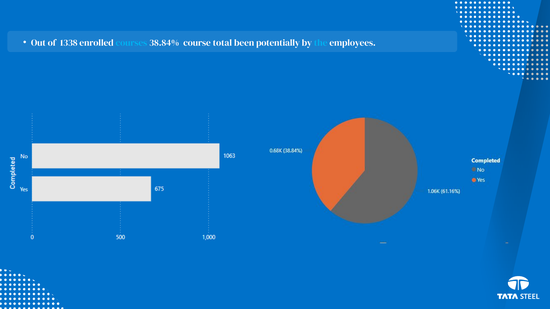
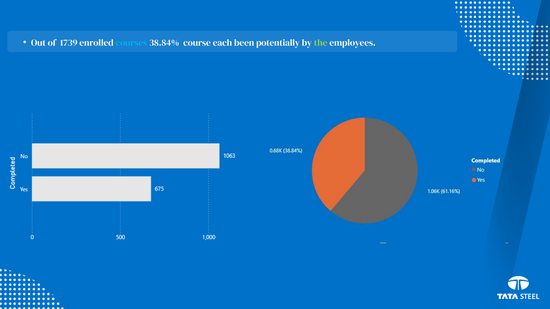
1338: 1338 -> 1739 (69, 43)
total: total -> each (222, 43)
the colour: light blue -> light green (321, 43)
